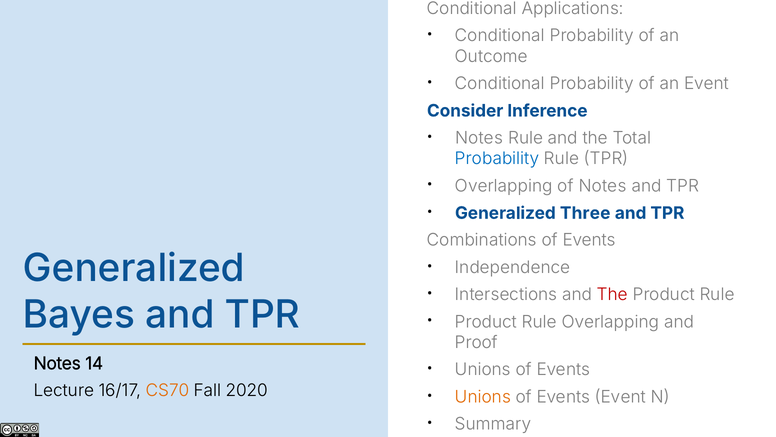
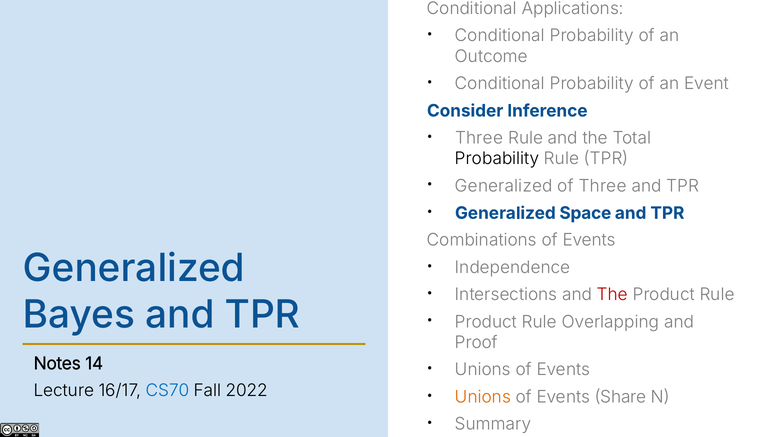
Notes: Notes -> Three (479, 138)
Probability colour: blue -> black (497, 159)
Overlapping: Overlapping -> Generalized (504, 186)
of Notes: Notes -> Three (603, 186)
Three: Three -> Space (585, 213)
CS70 colour: orange -> blue (167, 390)
2020: 2020 -> 2022 (247, 390)
Events Event: Event -> Share (620, 397)
